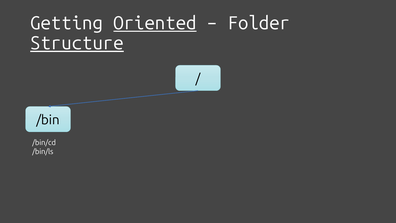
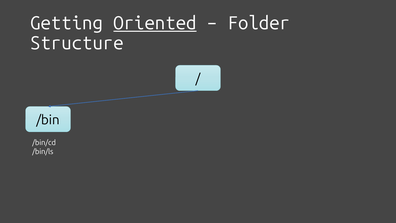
Structure underline: present -> none (77, 43)
